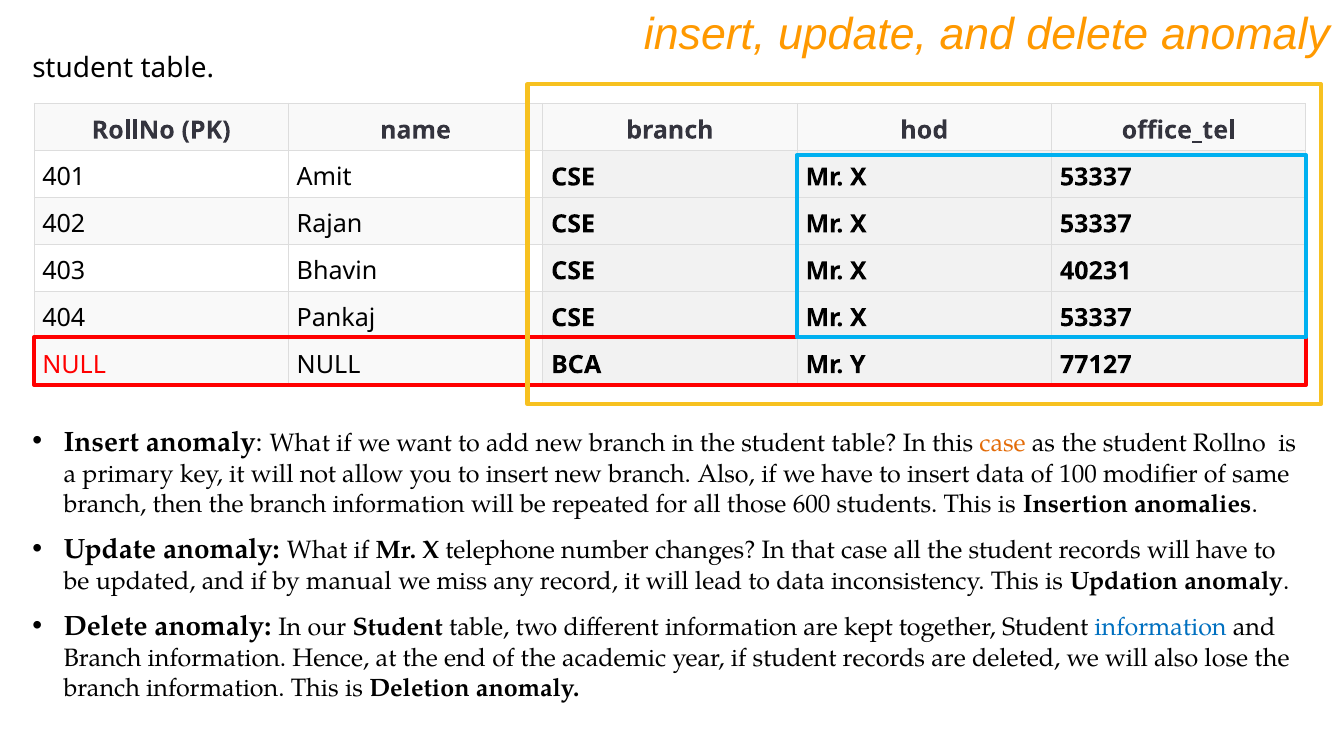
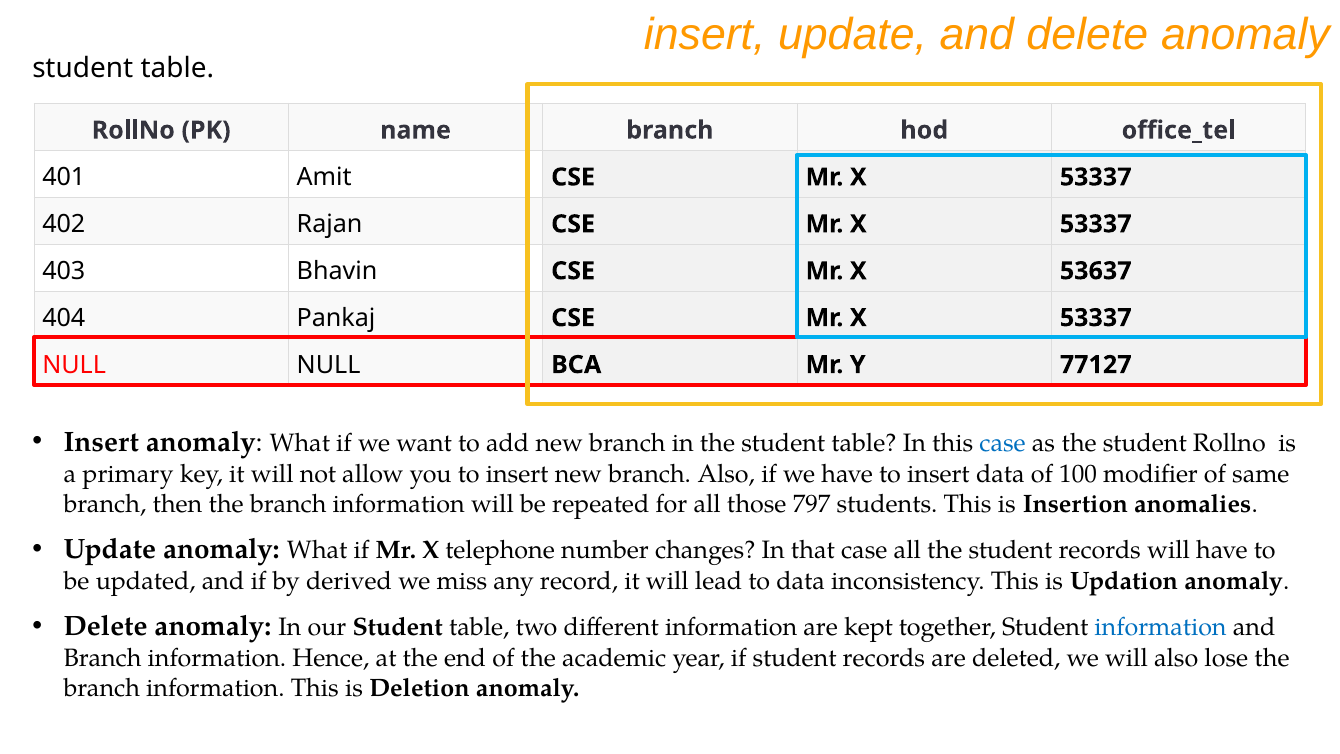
40231: 40231 -> 53637 (1096, 271)
case colour: orange -> blue (1003, 443)
600: 600 -> 797 (812, 504)
manual: manual -> derived (349, 581)
